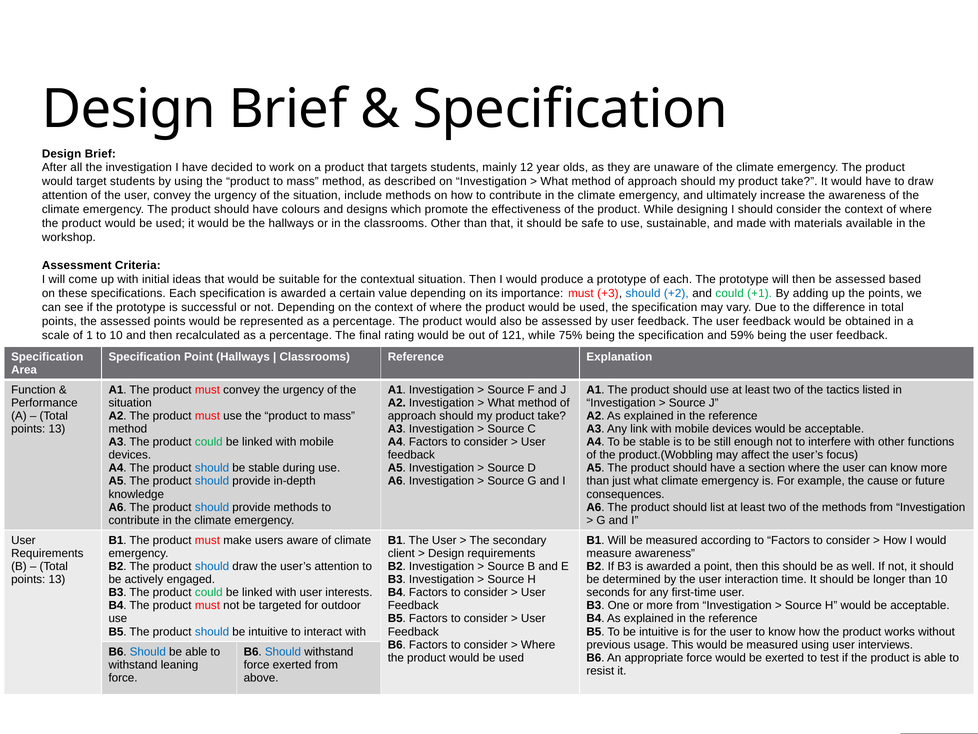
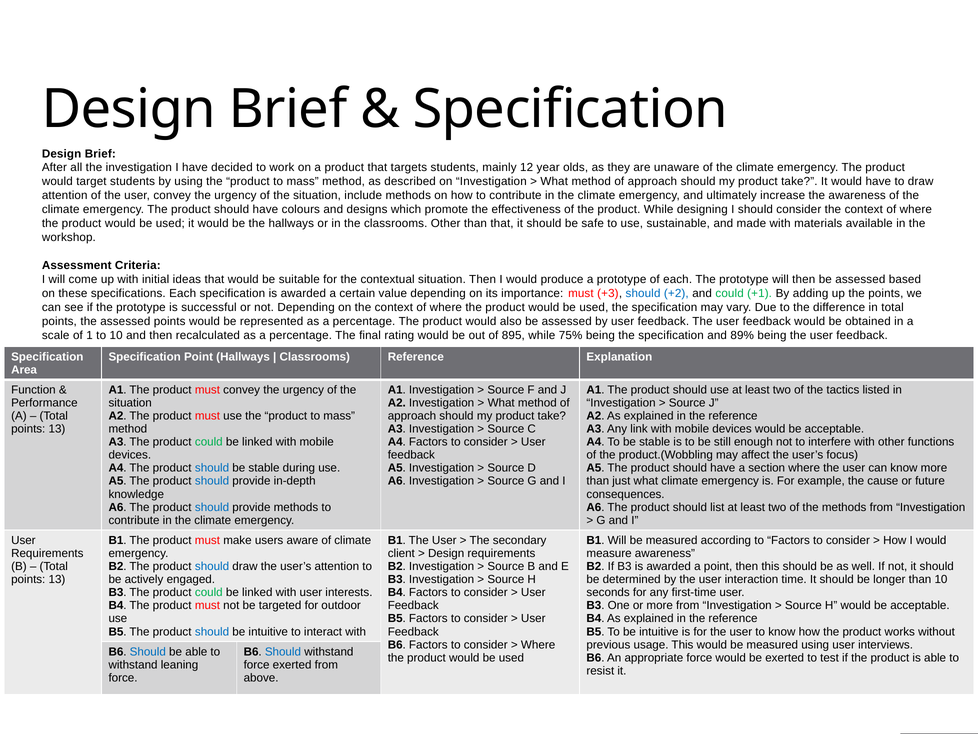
121: 121 -> 895 (513, 335)
59%: 59% -> 89% (742, 335)
